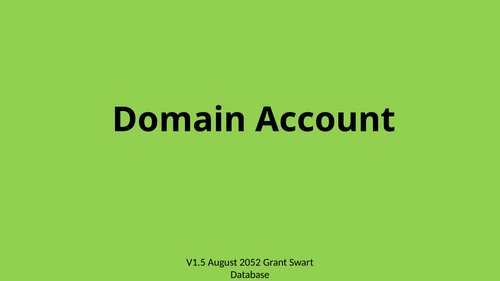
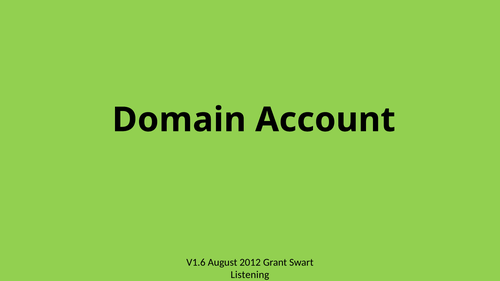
V1.5: V1.5 -> V1.6 (196, 263)
2052: 2052 -> 2012 (250, 263)
Database: Database -> Listening (250, 275)
